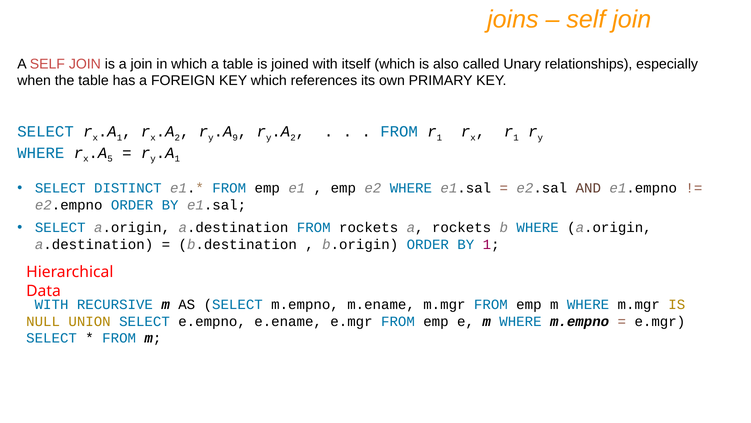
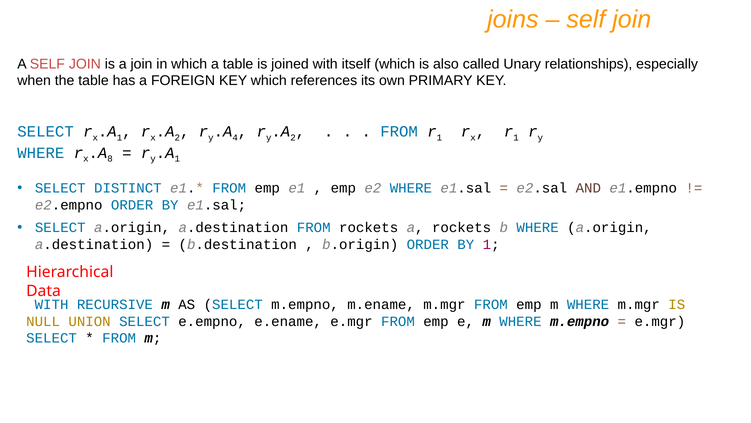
9: 9 -> 4 (235, 137)
5: 5 -> 8 (110, 159)
